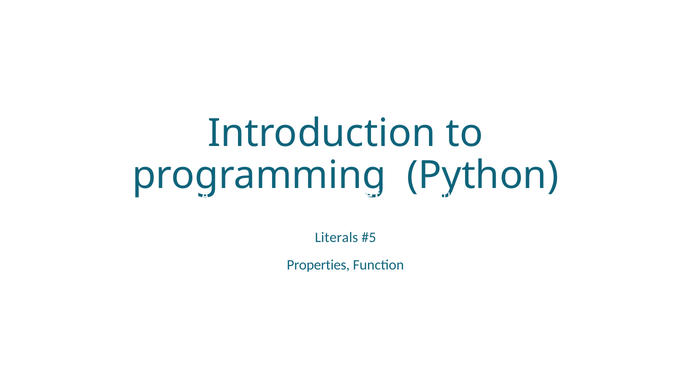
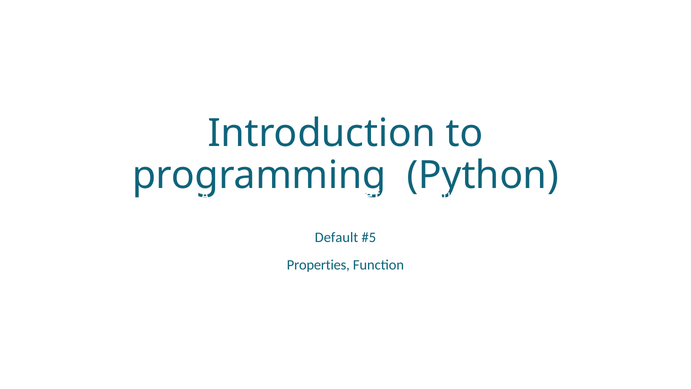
Literals: Literals -> Default (337, 237)
